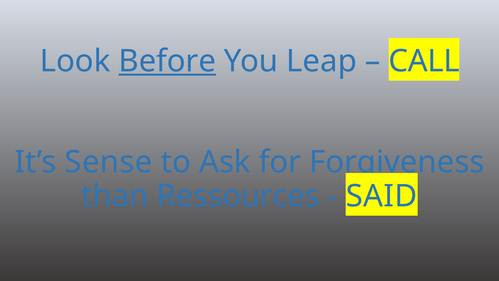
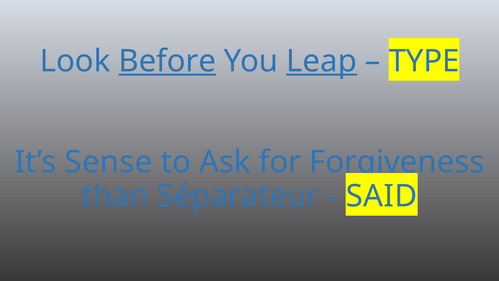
Leap underline: none -> present (322, 61)
CALL: CALL -> TYPE (424, 61)
Ressources: Ressources -> Séparateur (238, 196)
